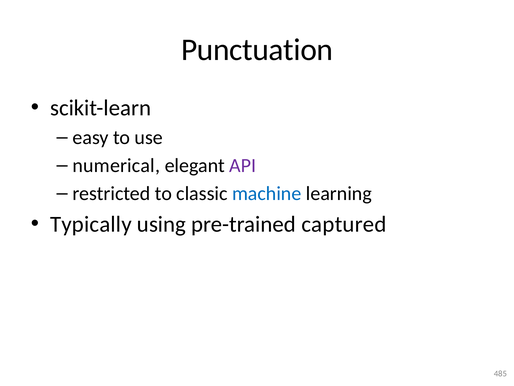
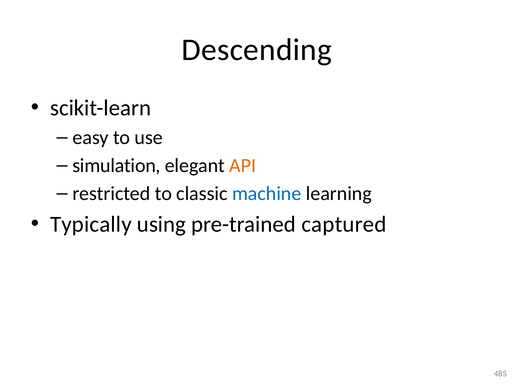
Punctuation: Punctuation -> Descending (257, 50)
numerical: numerical -> simulation (116, 165)
API colour: purple -> orange (243, 165)
